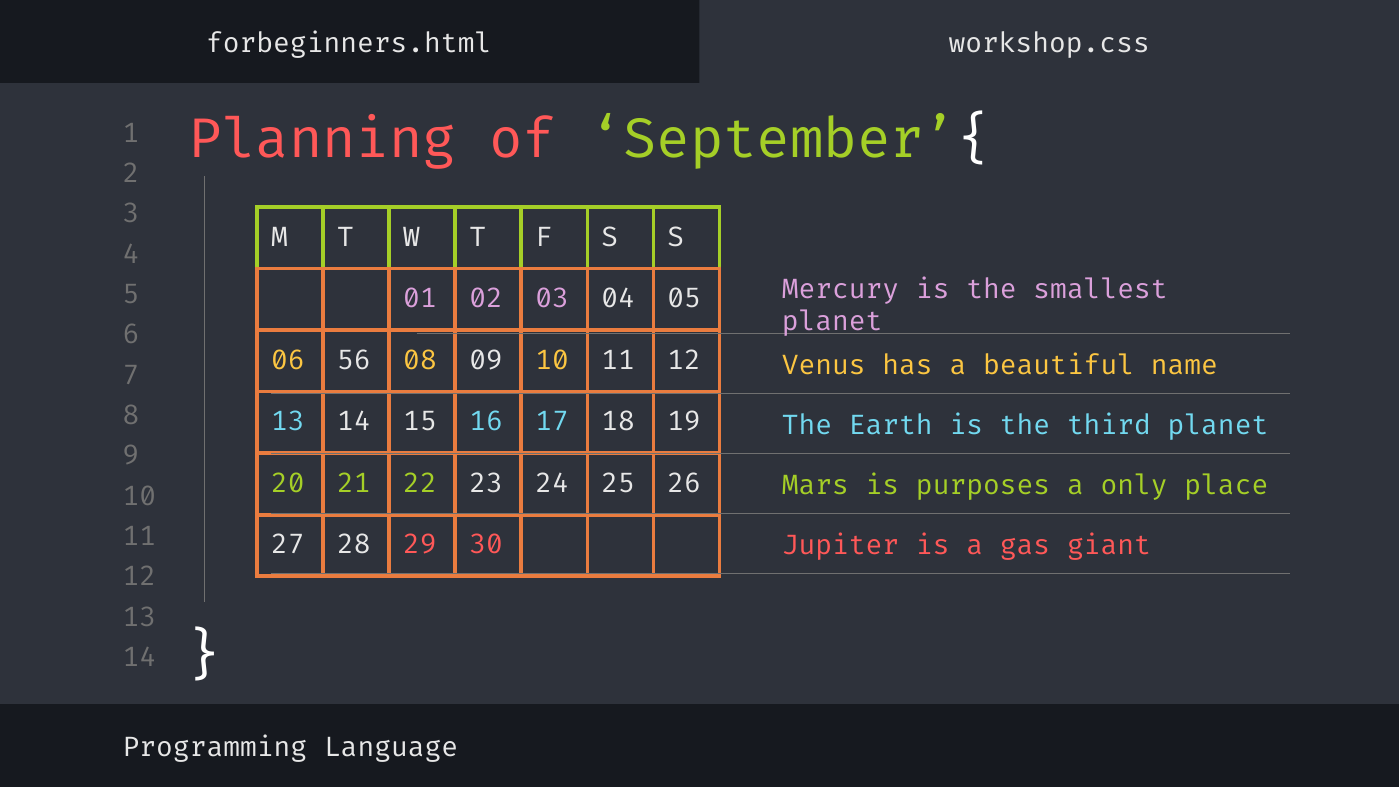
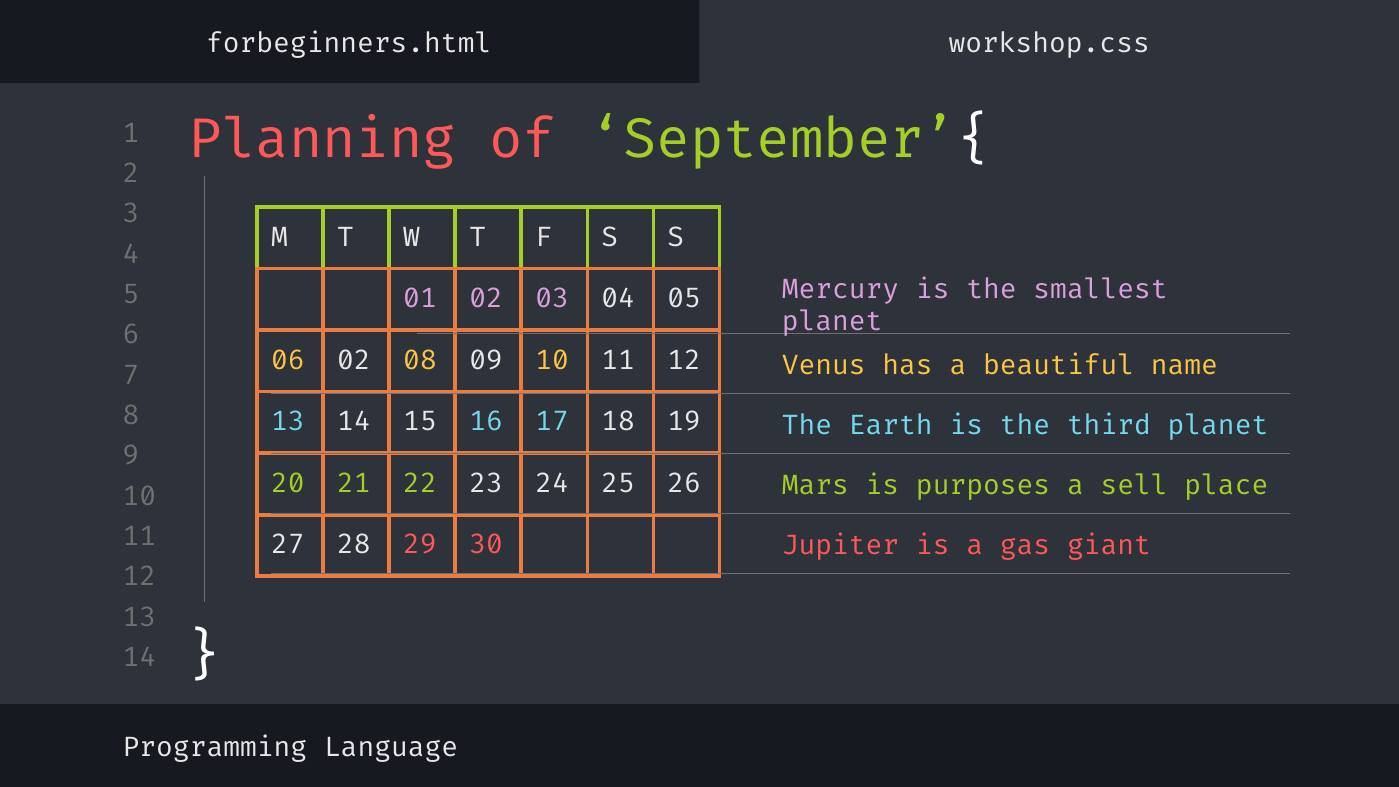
06 56: 56 -> 02 (354, 360)
only: only -> sell (1134, 486)
